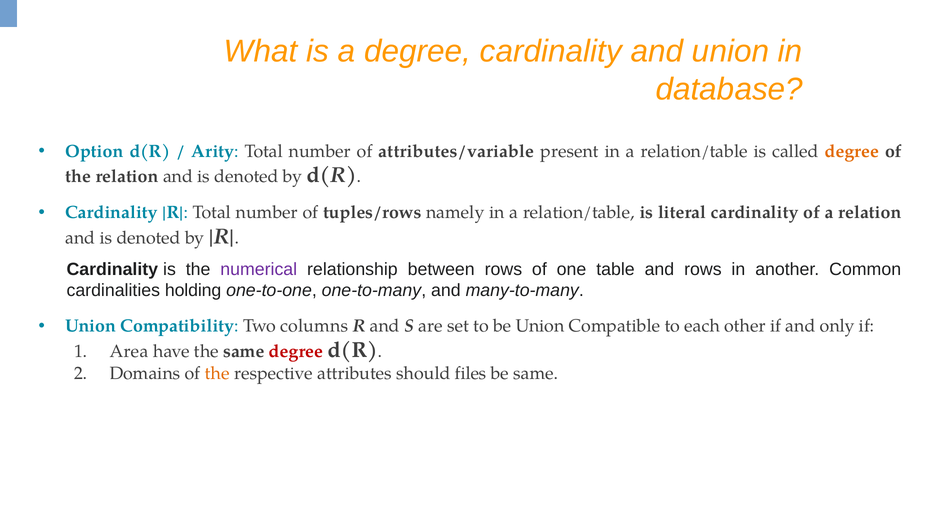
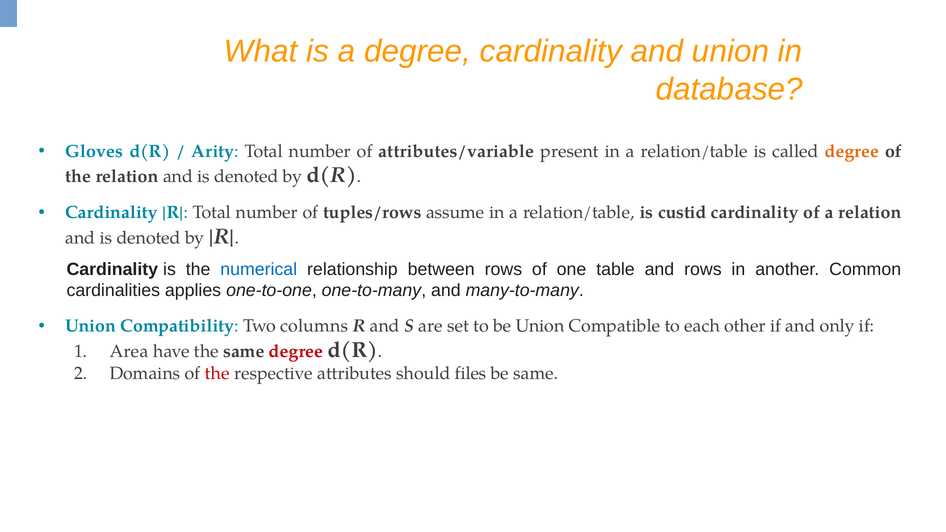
Option: Option -> Gloves (94, 151)
namely: namely -> assume (455, 213)
literal: literal -> custid (682, 213)
numerical colour: purple -> blue (259, 269)
holding: holding -> applies (193, 291)
the colour: orange -> red (217, 373)
